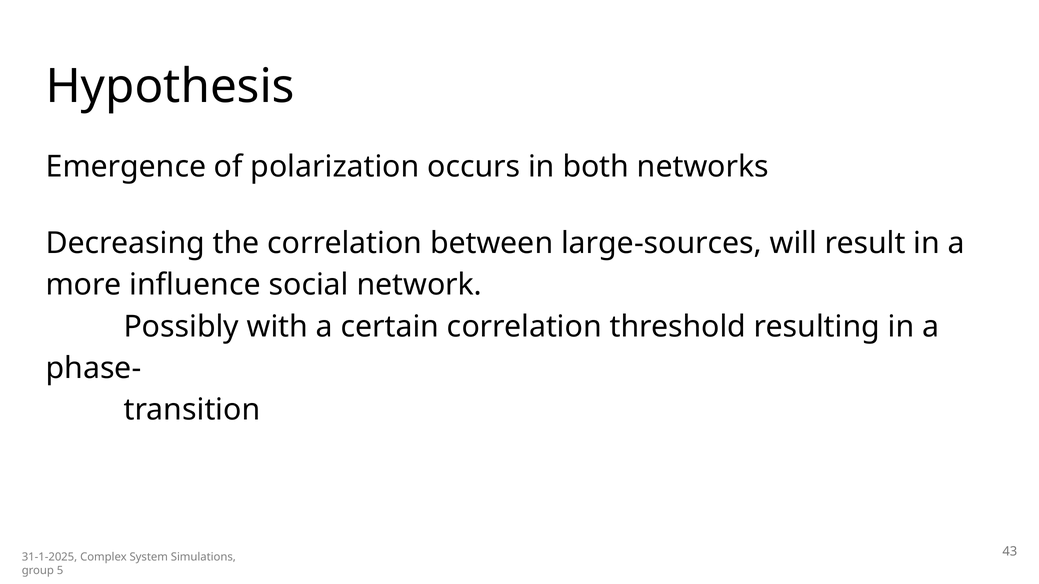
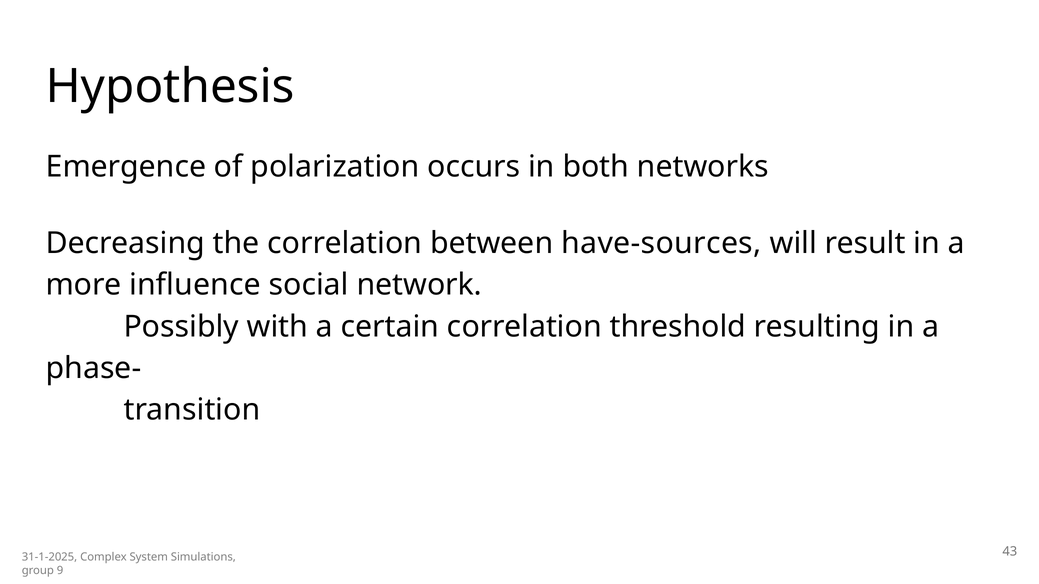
large-sources: large-sources -> have-sources (661, 243)
5: 5 -> 9 (60, 571)
